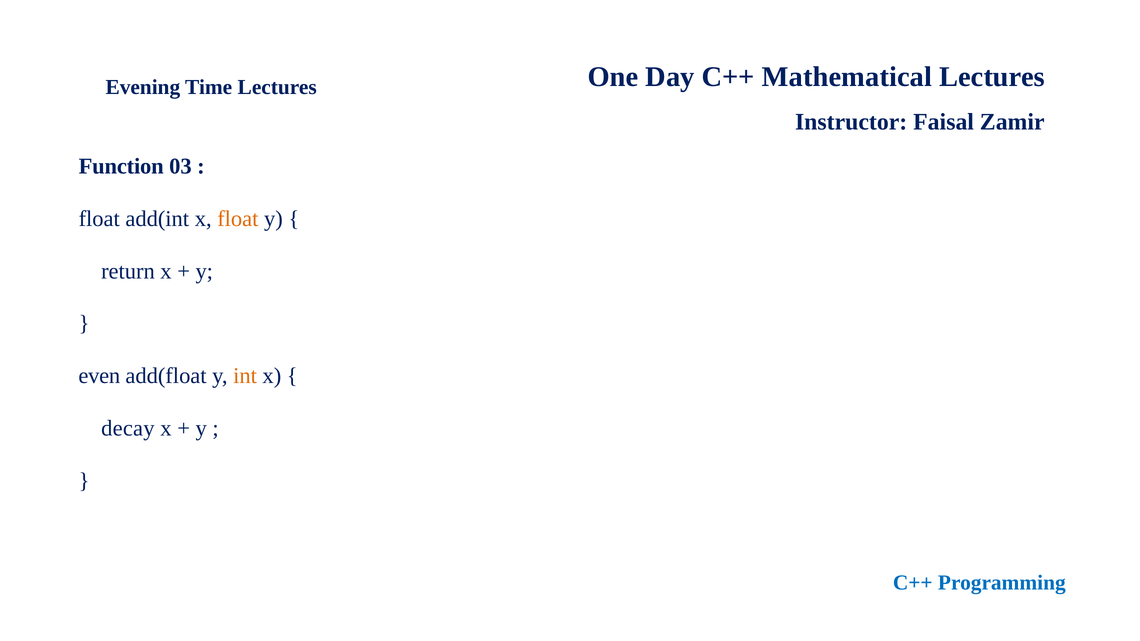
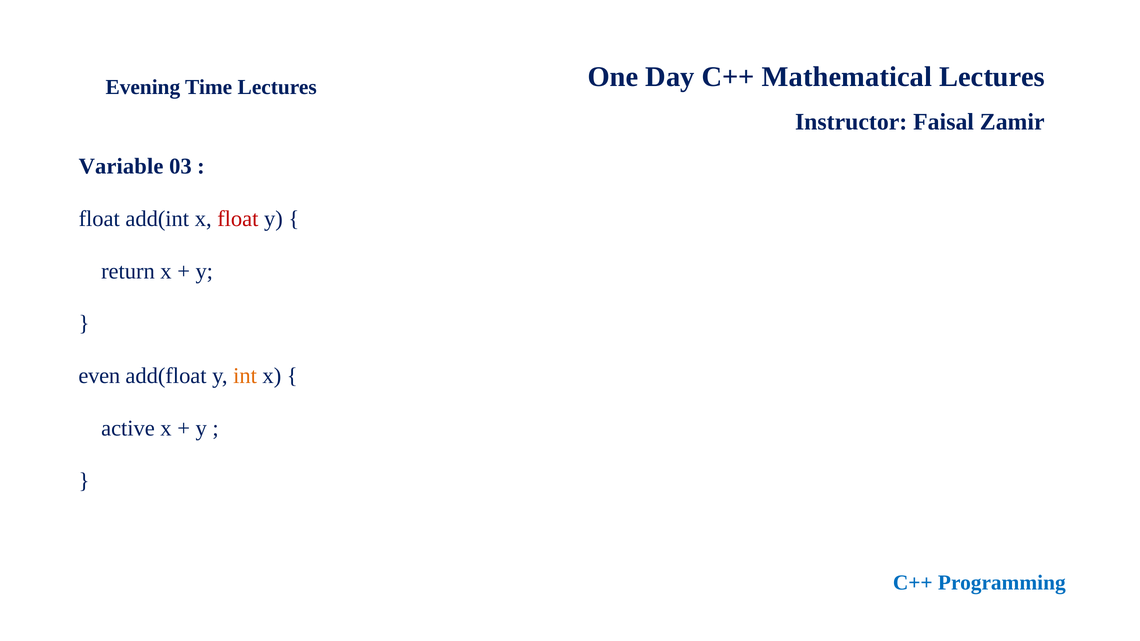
Function: Function -> Variable (121, 166)
float colour: orange -> red (238, 219)
decay: decay -> active (128, 429)
